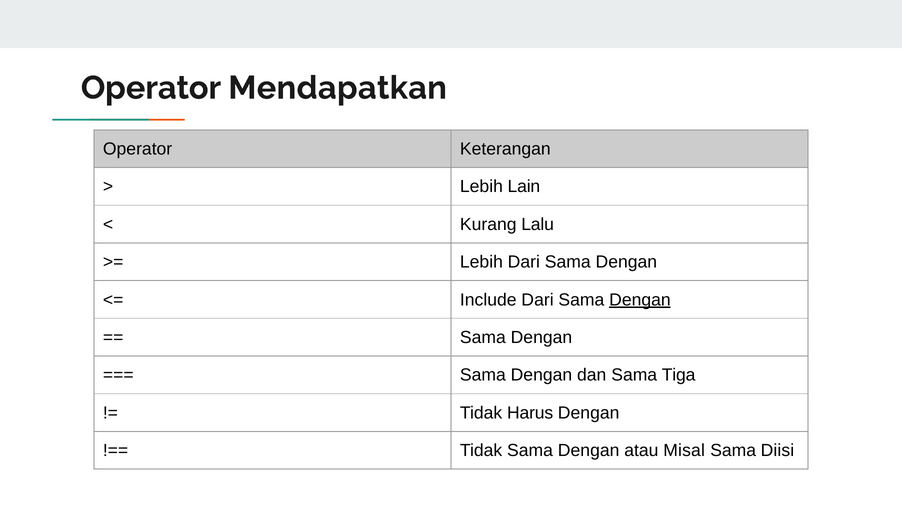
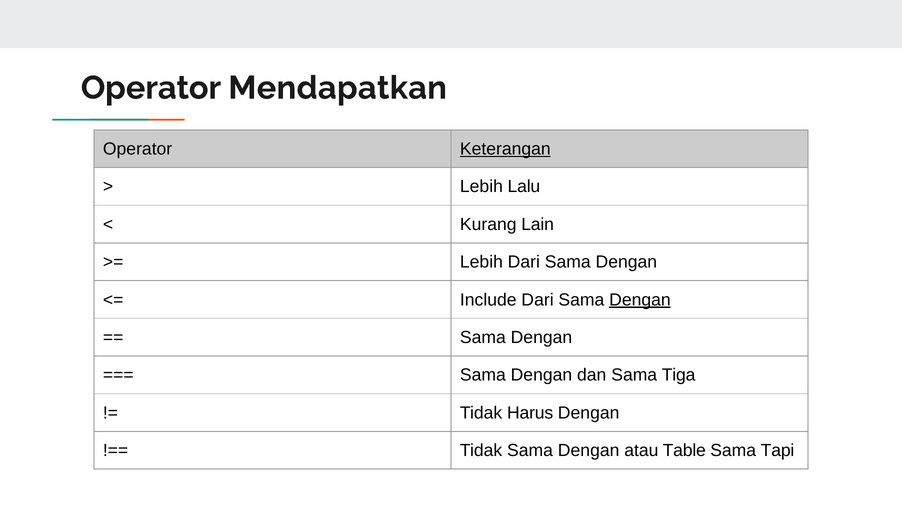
Keterangan underline: none -> present (505, 149)
Lain: Lain -> Lalu (524, 187)
Lalu: Lalu -> Lain (538, 225)
Misal: Misal -> Table (684, 451)
Diisi: Diisi -> Tapi (778, 451)
